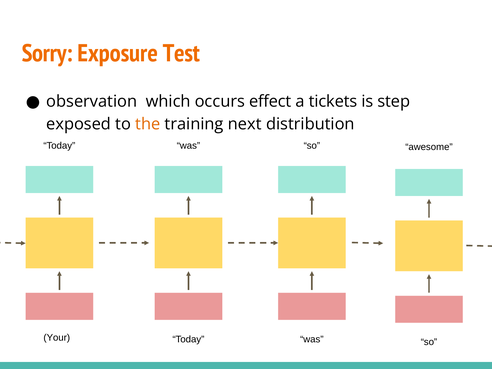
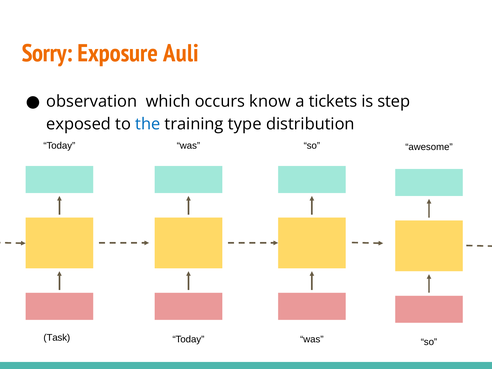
Test: Test -> Auli (181, 53)
effect: effect -> know (270, 102)
the colour: orange -> blue (148, 124)
next: next -> type (245, 124)
Your: Your -> Task (57, 338)
